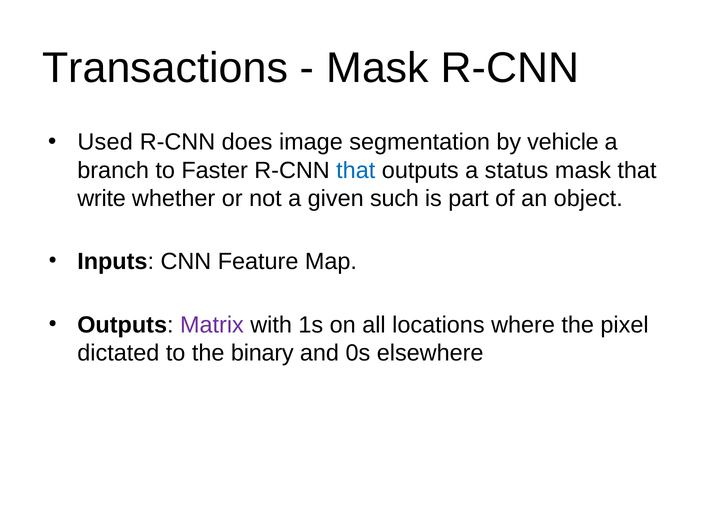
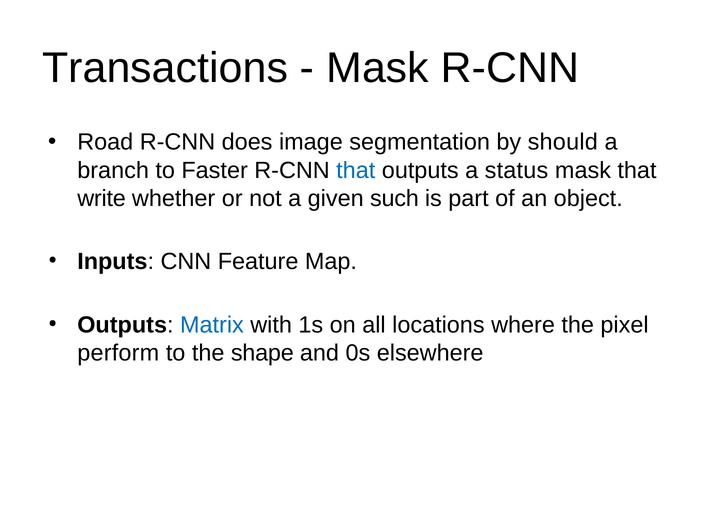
Used: Used -> Road (105, 142)
vehicle: vehicle -> should (563, 142)
Matrix colour: purple -> blue (212, 325)
dictated: dictated -> perform (118, 353)
binary: binary -> shape (262, 353)
